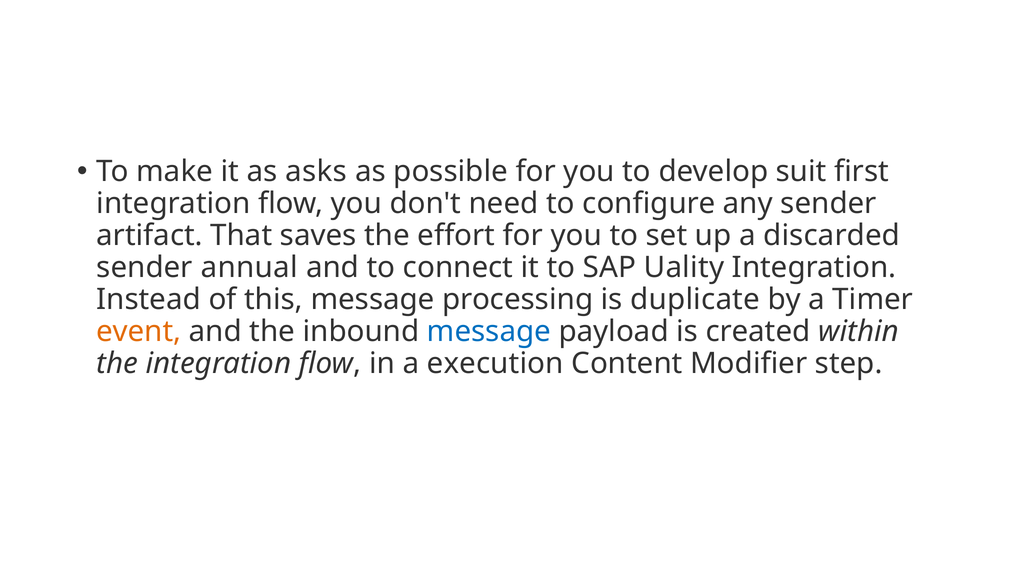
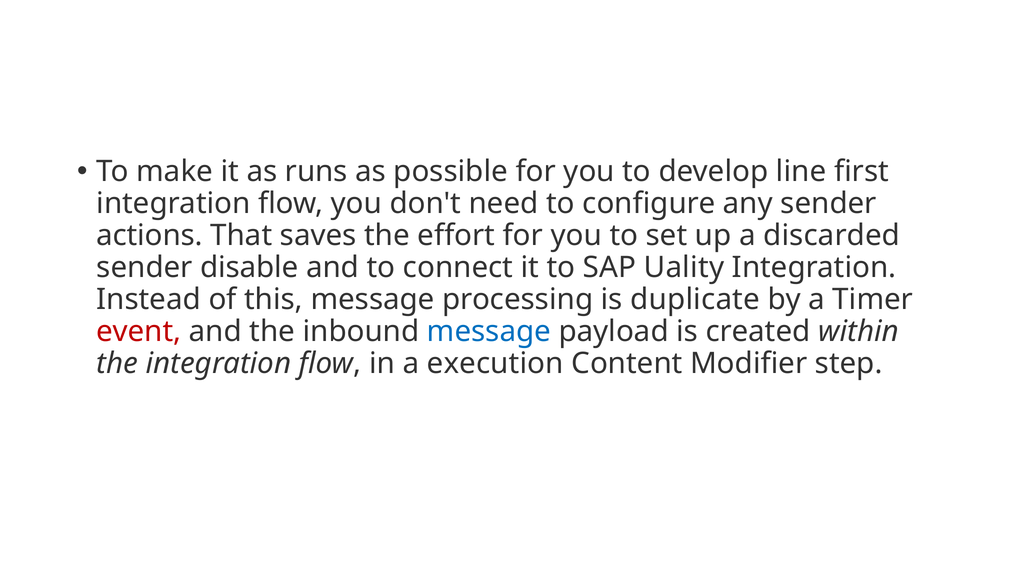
asks: asks -> runs (316, 172)
suit: suit -> line (801, 172)
artifact: artifact -> actions (150, 236)
annual: annual -> disable (249, 268)
event colour: orange -> red (139, 331)
